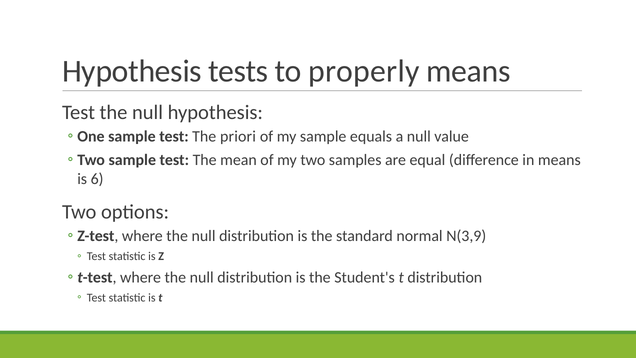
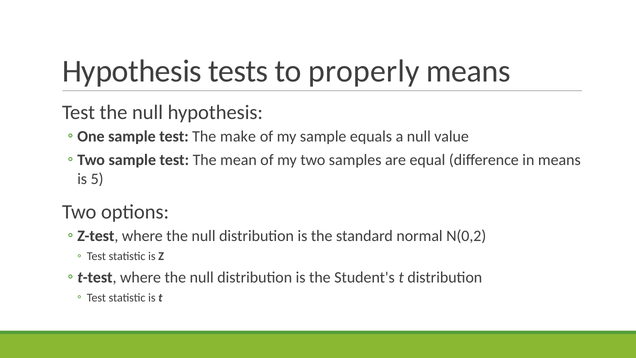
priori: priori -> make (238, 137)
6: 6 -> 5 (97, 179)
N(3,9: N(3,9 -> N(0,2 (466, 236)
